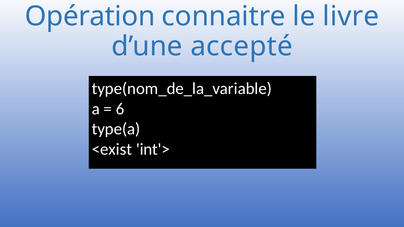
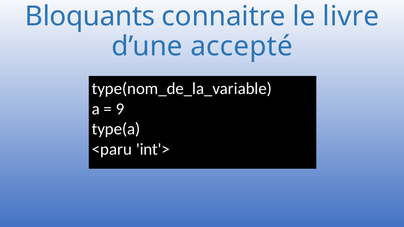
Opération: Opération -> Bloquants (90, 16)
6: 6 -> 9 (120, 109)
<exist: <exist -> <paru (112, 149)
